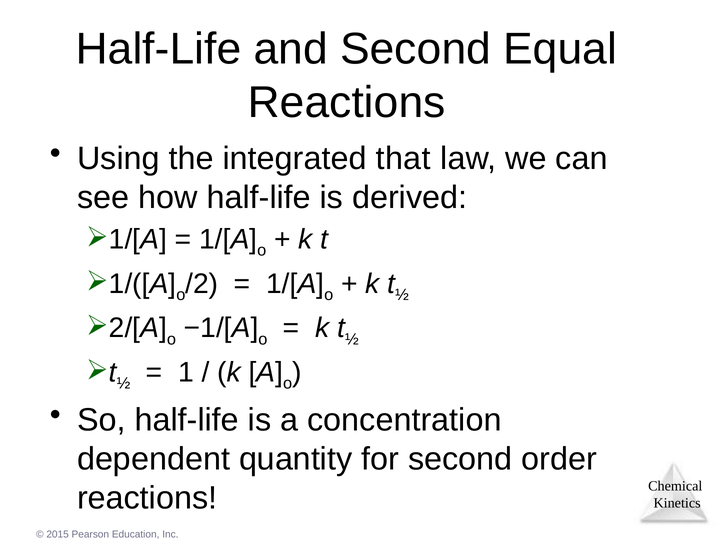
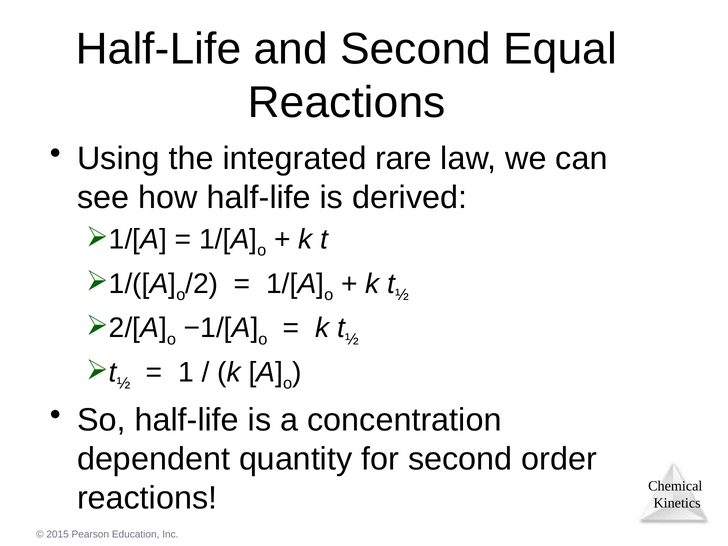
that: that -> rare (404, 159)
